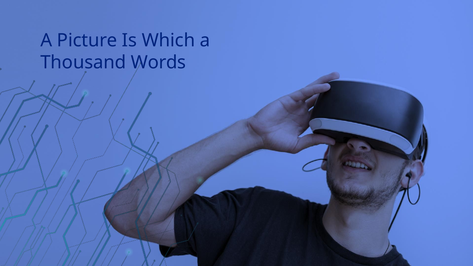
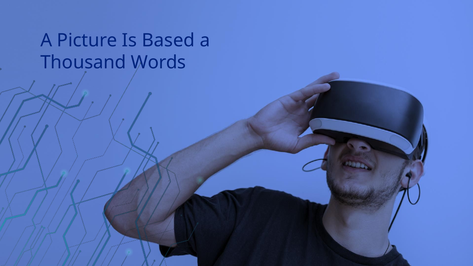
Which: Which -> Based (168, 40)
